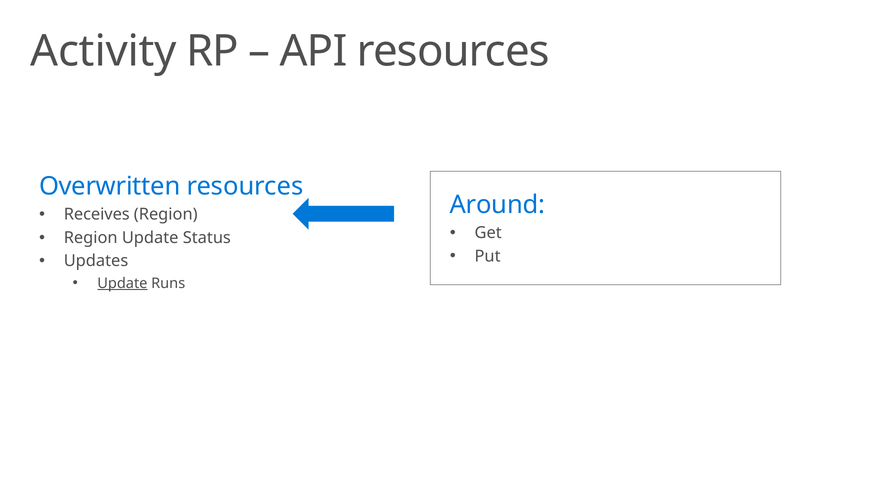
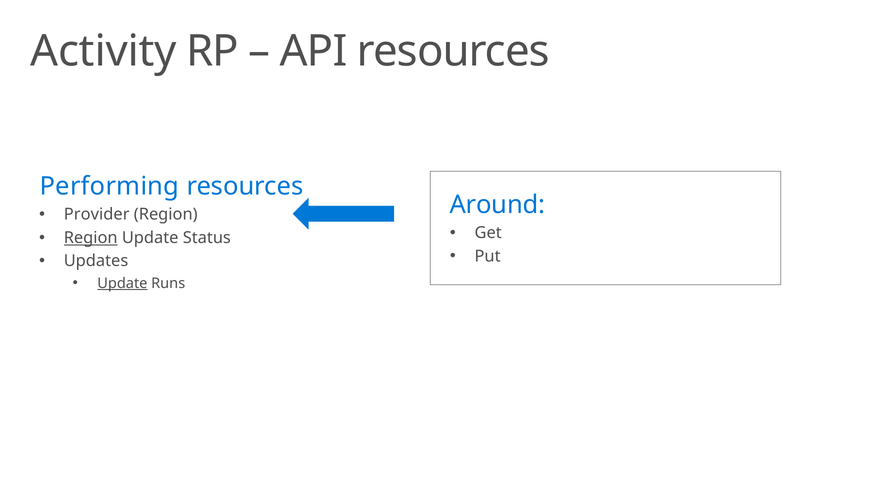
Overwritten: Overwritten -> Performing (109, 186)
Receives: Receives -> Provider (97, 214)
Region underline: none -> present (91, 238)
